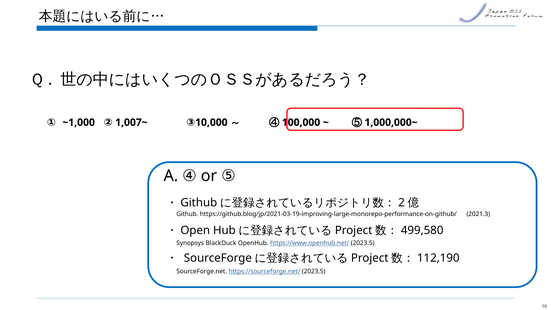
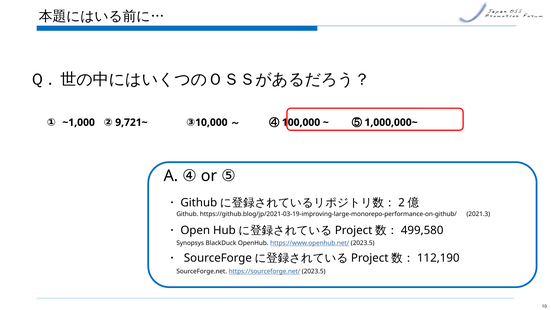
1,007~: 1,007~ -> 9,721~ (131, 122)
